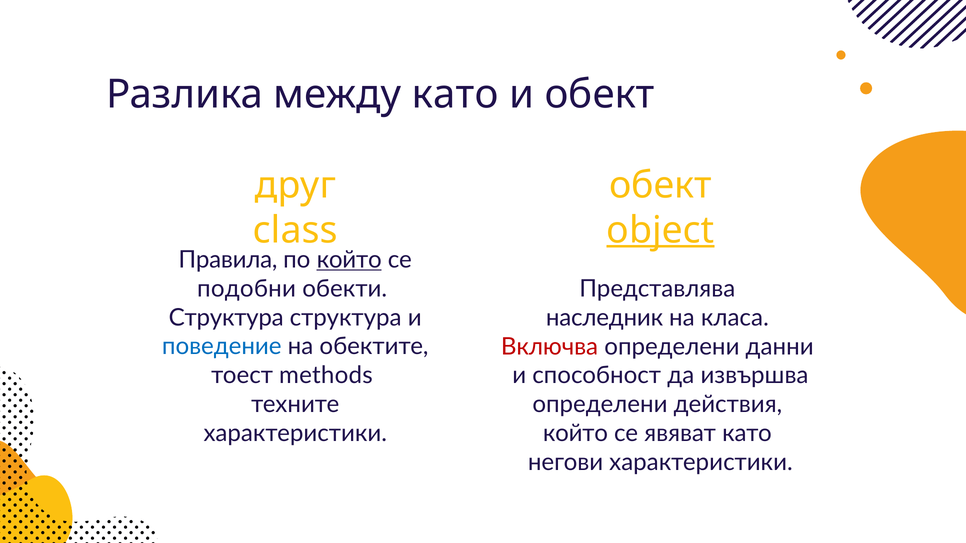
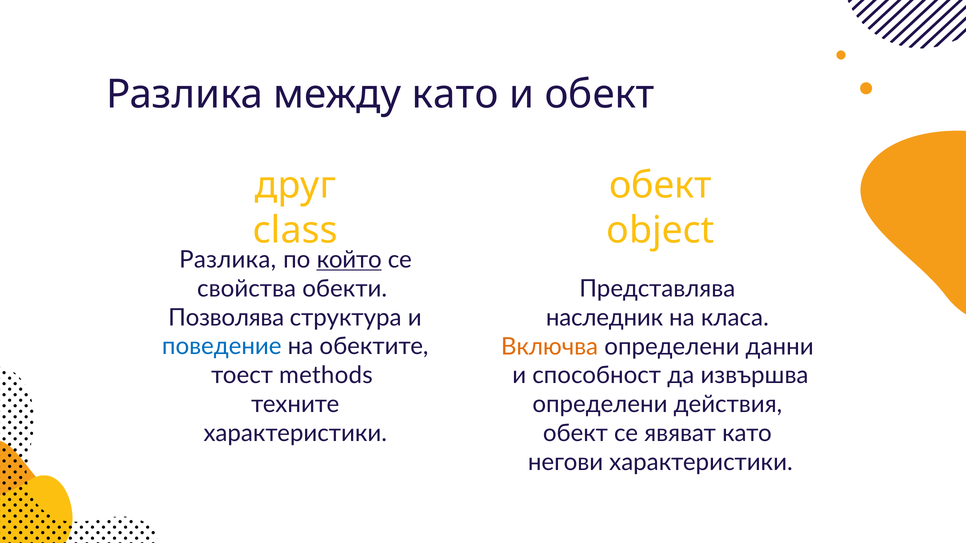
object underline: present -> none (660, 230)
Правила: Правила -> Разлика (228, 260)
подобни: подобни -> свойства (247, 289)
Структура: Структура -> Позволява (226, 318)
Включва colour: red -> orange (550, 347)
който: който -> обект (575, 434)
